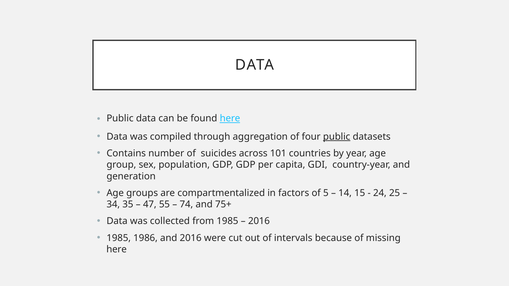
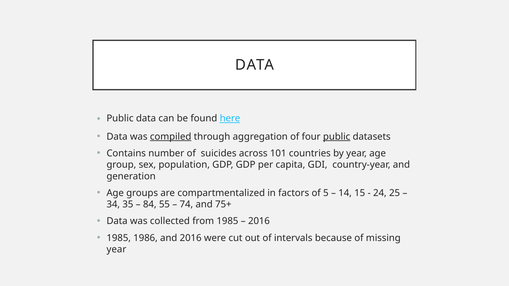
compiled underline: none -> present (171, 137)
47: 47 -> 84 (150, 205)
here: here -> year (116, 250)
